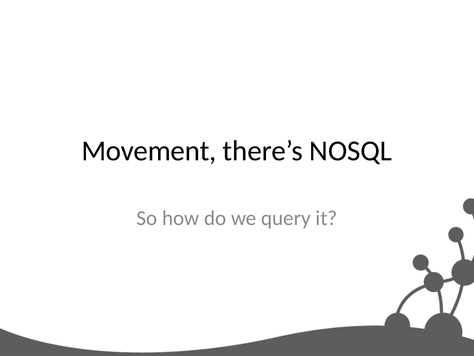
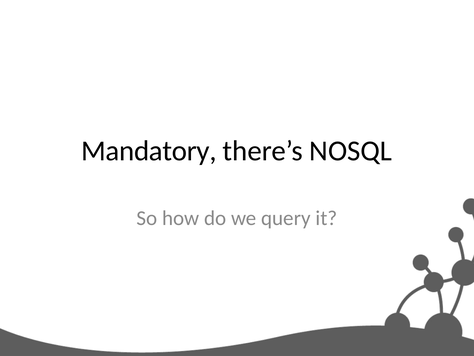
Movement: Movement -> Mandatory (149, 151)
